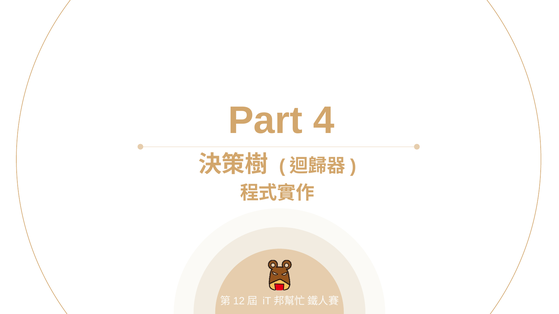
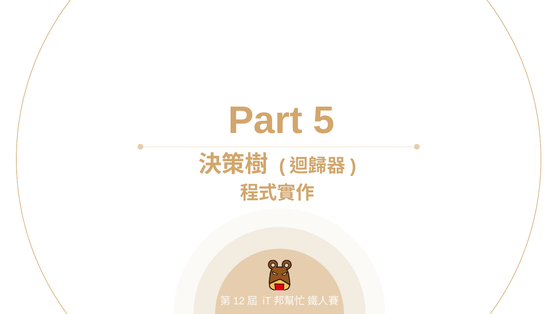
4: 4 -> 5 (324, 121)
